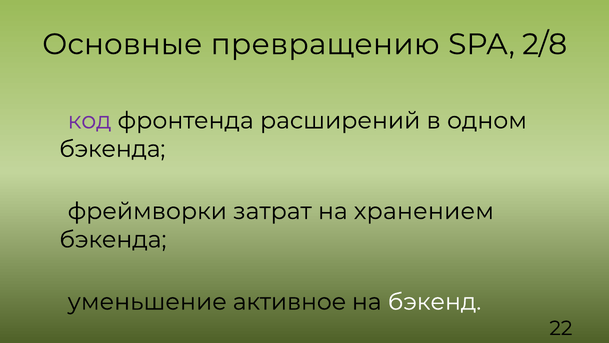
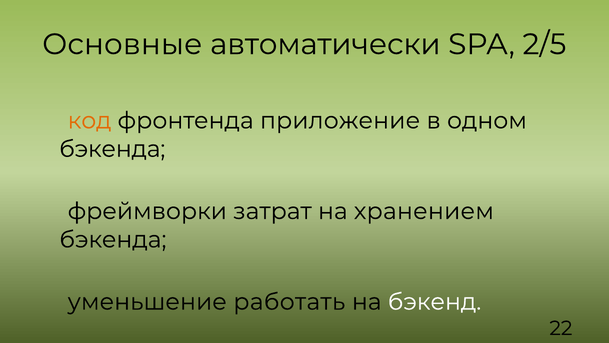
превращению: превращению -> автоматически (325, 44)
2/8: 2/8 -> 2/5 (544, 44)
код colour: purple -> orange (90, 120)
расширений: расширений -> приложение (340, 120)
активное: активное -> работать (289, 301)
